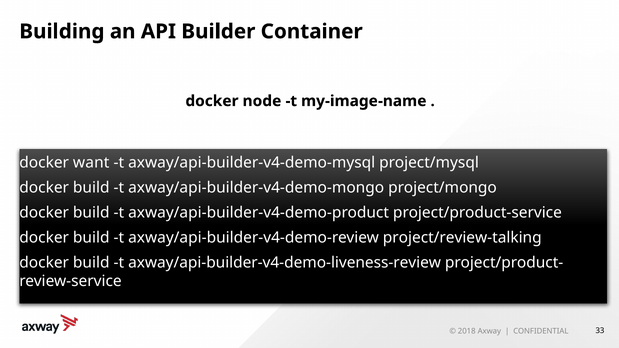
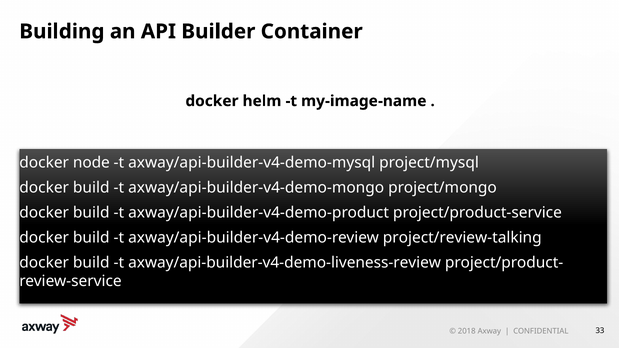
node: node -> helm (262, 101)
want: want -> node (91, 163)
